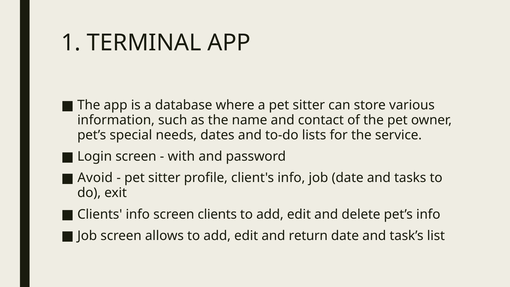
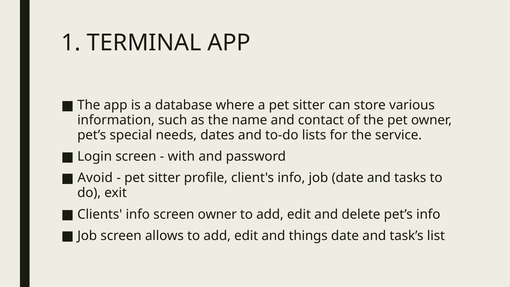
screen clients: clients -> owner (217, 214)
return: return -> things (308, 236)
